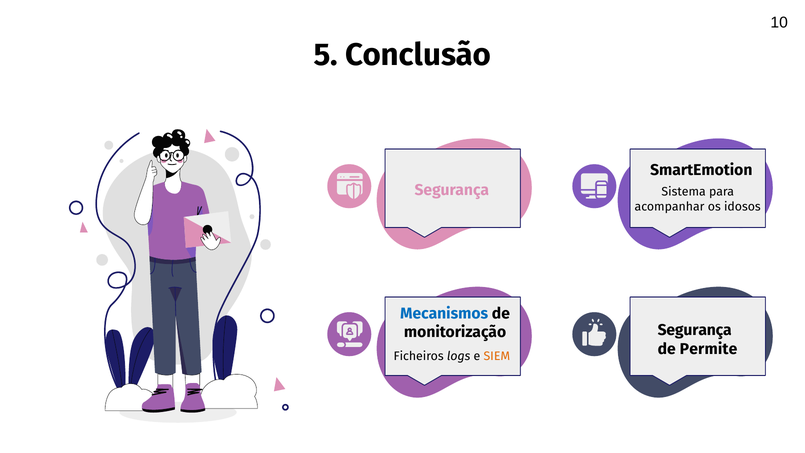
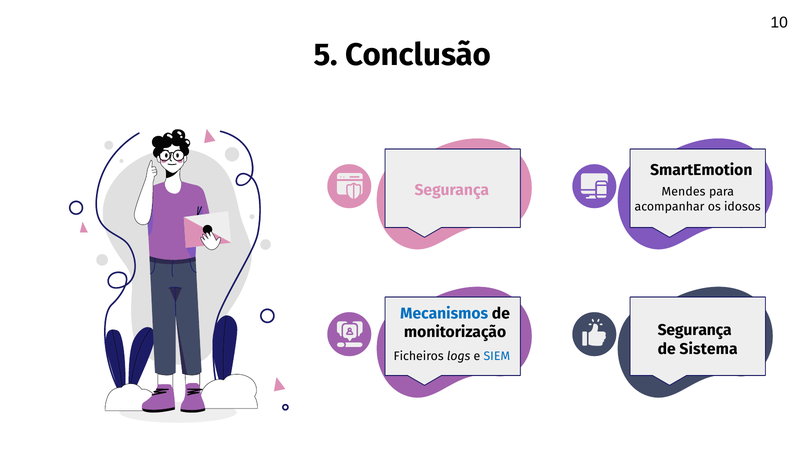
Sistema: Sistema -> Mendes (684, 192)
Permite: Permite -> Sistema (709, 349)
SIEM colour: orange -> blue (497, 356)
